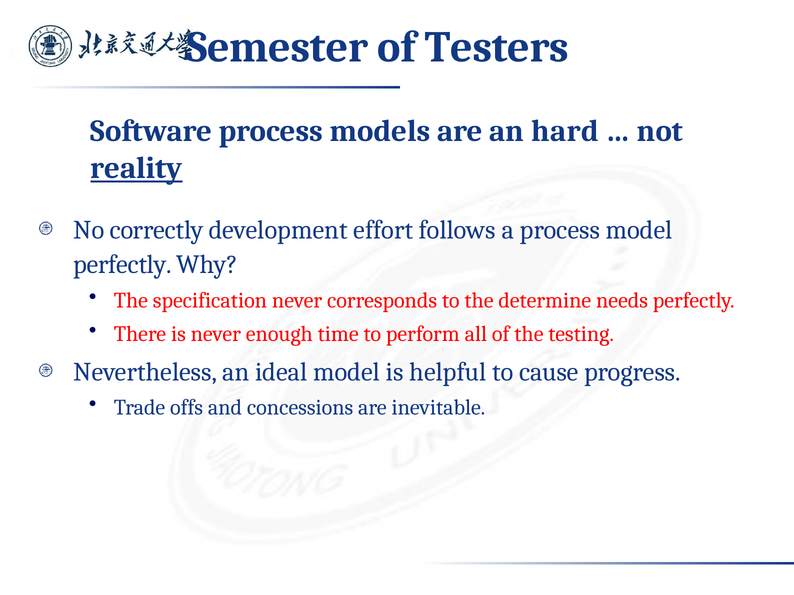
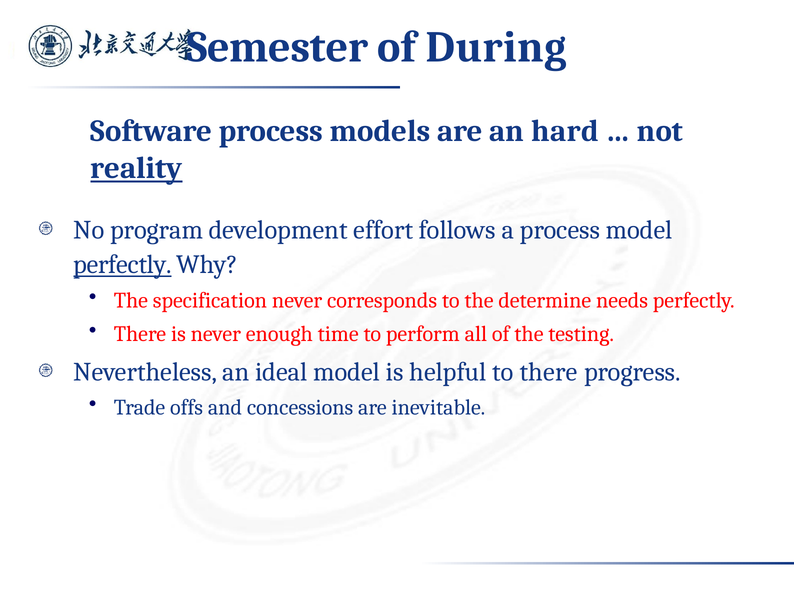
Testers: Testers -> During (496, 47)
correctly: correctly -> program (157, 230)
perfectly underline: none -> present (123, 265)
to cause: cause -> there (549, 372)
